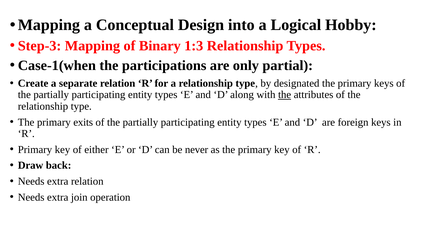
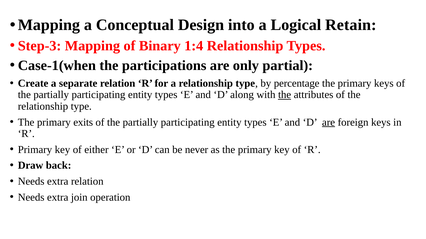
Hobby: Hobby -> Retain (351, 25)
1:3: 1:3 -> 1:4 (194, 46)
designated: designated -> percentage (297, 84)
are underline: none -> present (329, 122)
